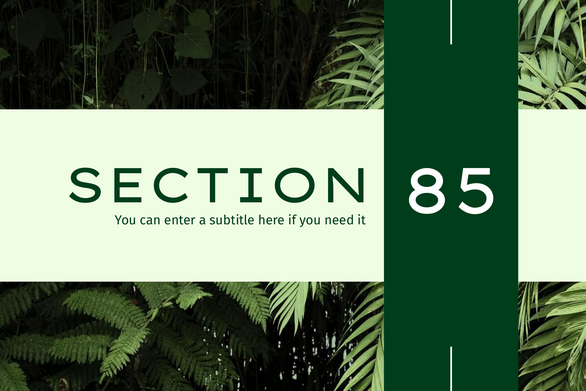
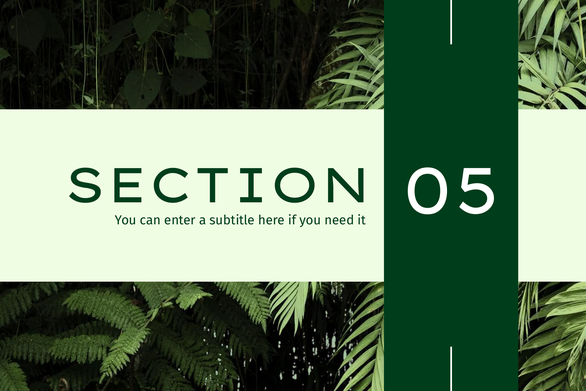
85: 85 -> 05 (451, 192)
